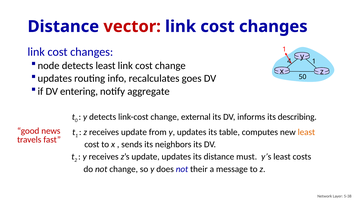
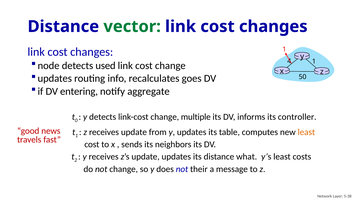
vector colour: red -> green (132, 27)
detects least: least -> used (106, 66)
external: external -> multiple (196, 117)
describing: describing -> controller (297, 117)
must: must -> what (247, 157)
